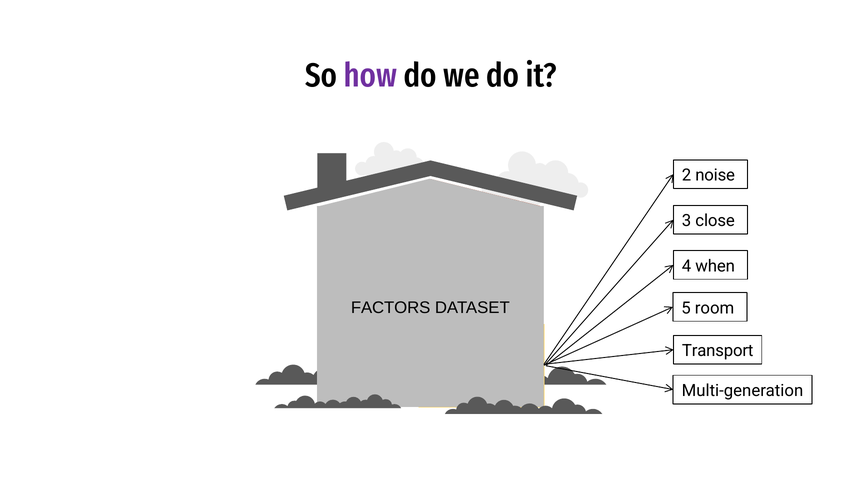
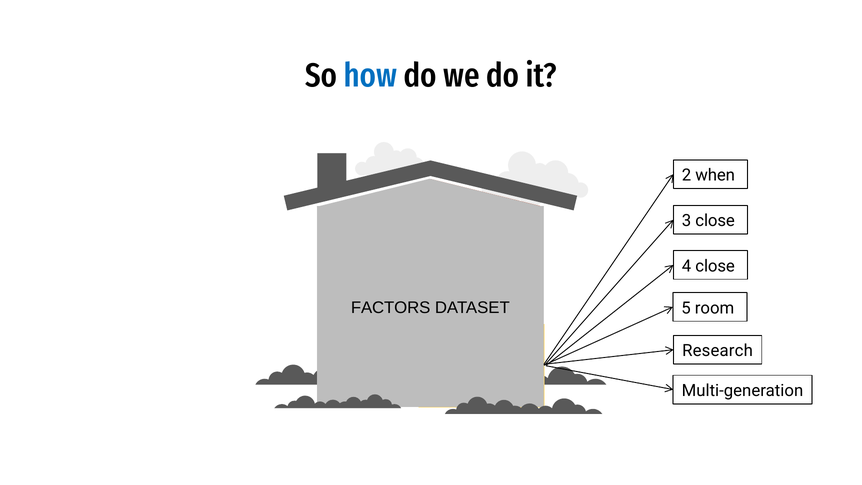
how colour: purple -> blue (370, 76)
noise: noise -> when (715, 175)
4 when: when -> close (715, 266)
Transport: Transport -> Research (718, 351)
